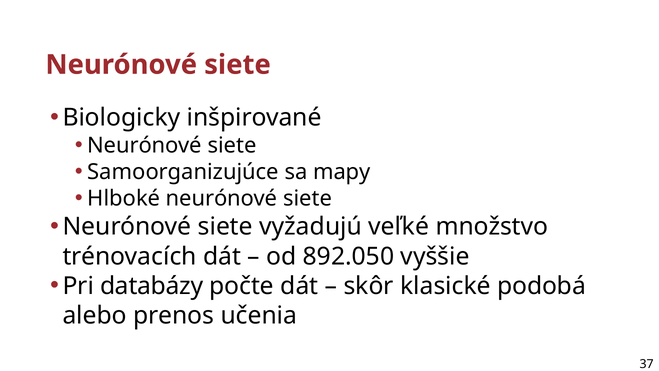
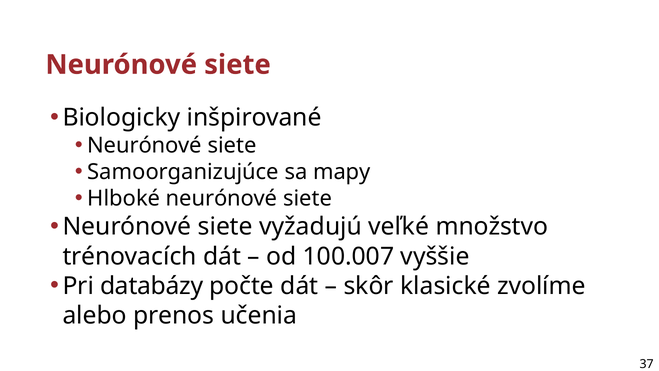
892.050: 892.050 -> 100.007 (348, 256)
podobá: podobá -> zvolíme (541, 286)
